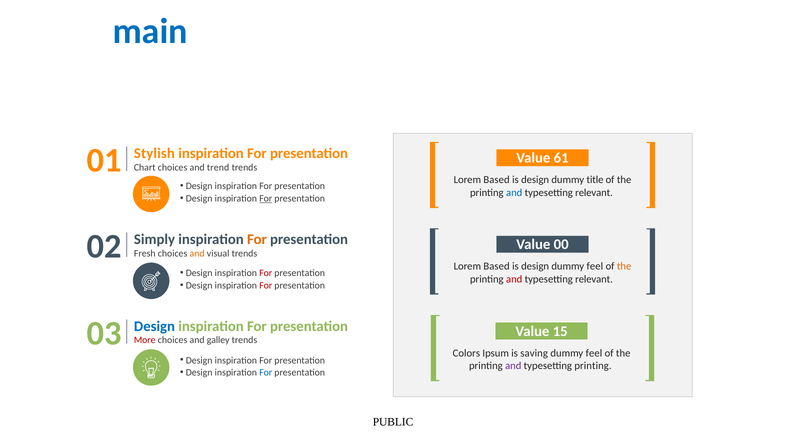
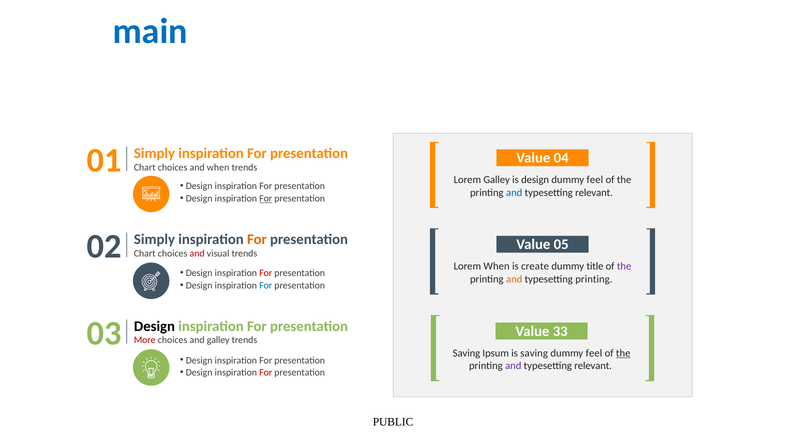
Stylish: Stylish -> Simply (154, 153)
61: 61 -> 04 (561, 158)
and trend: trend -> when (218, 167)
Based: Based -> Galley (497, 180)
title: title -> feel (595, 180)
00: 00 -> 05 (561, 245)
Fresh: Fresh -> Chart (145, 253)
and colour: orange -> red (197, 253)
Based: Based -> When (497, 266)
design: design -> create (535, 266)
feel: feel -> title (595, 266)
the colour: orange -> purple (624, 266)
and colour: red -> orange (514, 279)
relevant: relevant -> printing (594, 279)
For colour: red -> blue (266, 285)
Design colour: blue -> black (154, 326)
15: 15 -> 33 (560, 331)
Colors: Colors -> Saving (466, 353)
the underline: none -> present (623, 353)
printing: printing -> relevant (593, 366)
For colour: blue -> red (266, 373)
